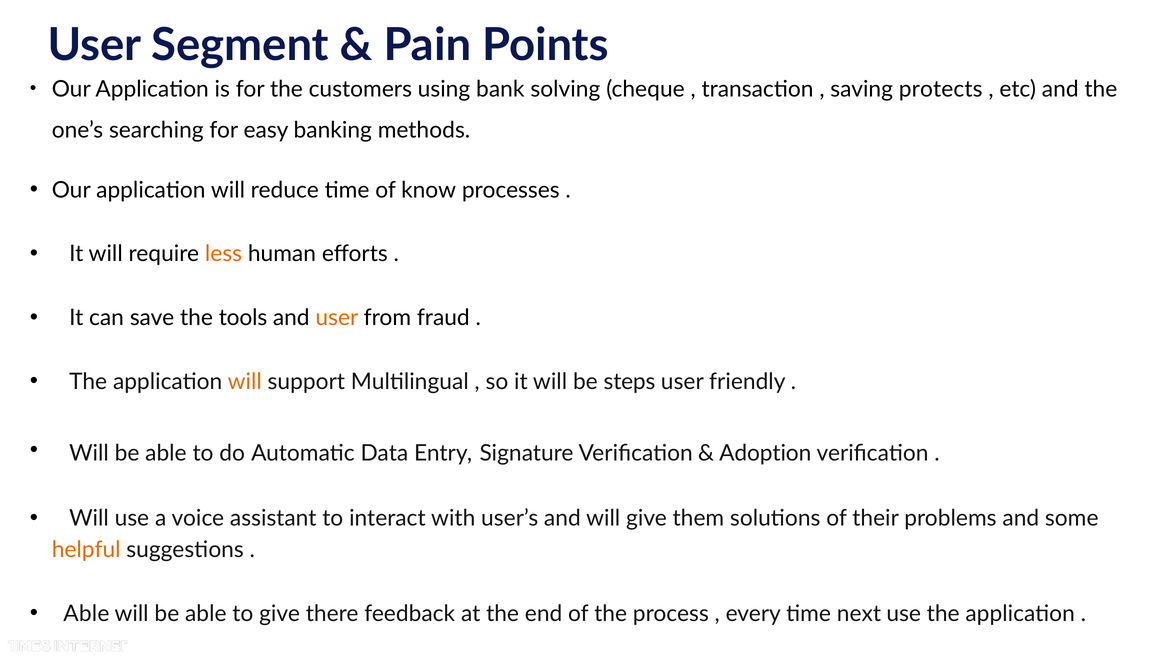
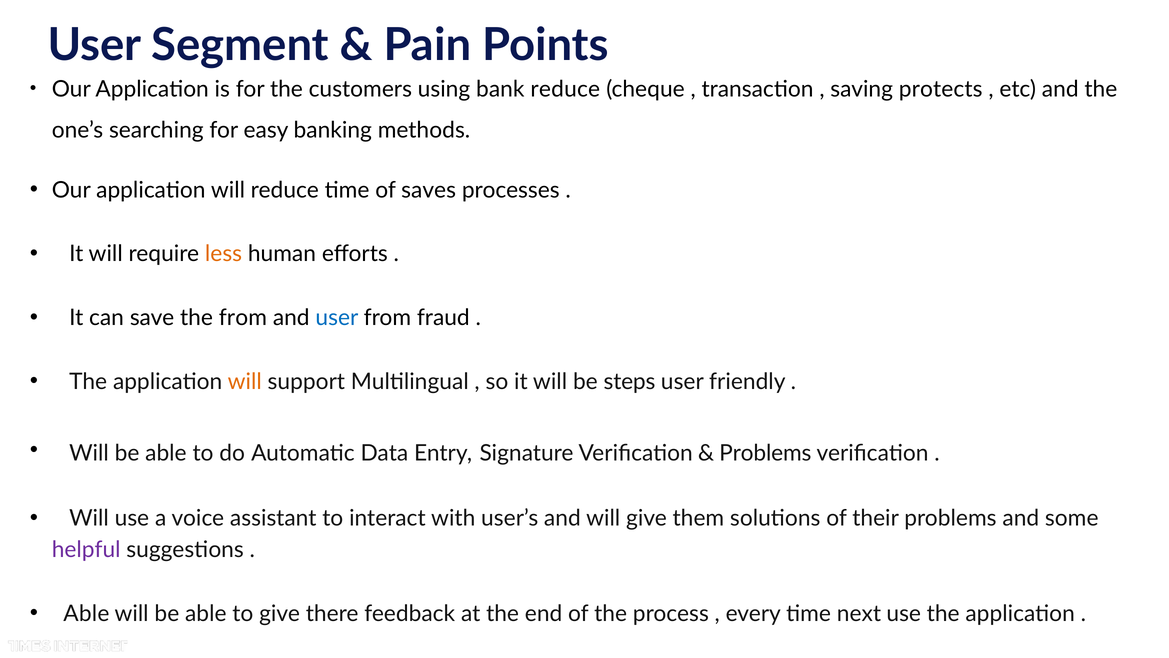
bank solving: solving -> reduce (565, 89)
know: know -> saves (429, 190)
the tools: tools -> from (243, 318)
user colour: orange -> blue (337, 318)
Adoption: Adoption -> Problems (765, 453)
helpful colour: orange -> purple (86, 549)
